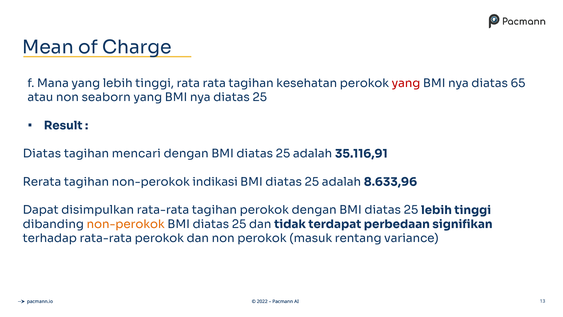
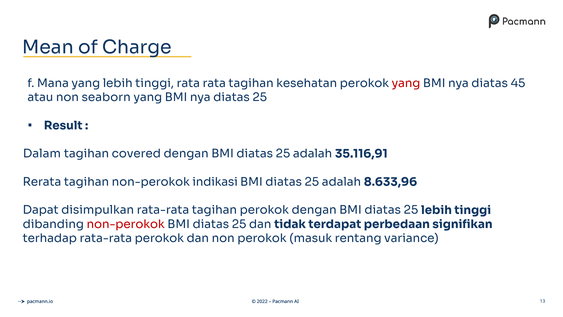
65: 65 -> 45 (518, 83)
Diatas: Diatas -> Dalam (42, 154)
mencari: mencari -> covered (136, 154)
non-perokok colour: orange -> red (126, 224)
